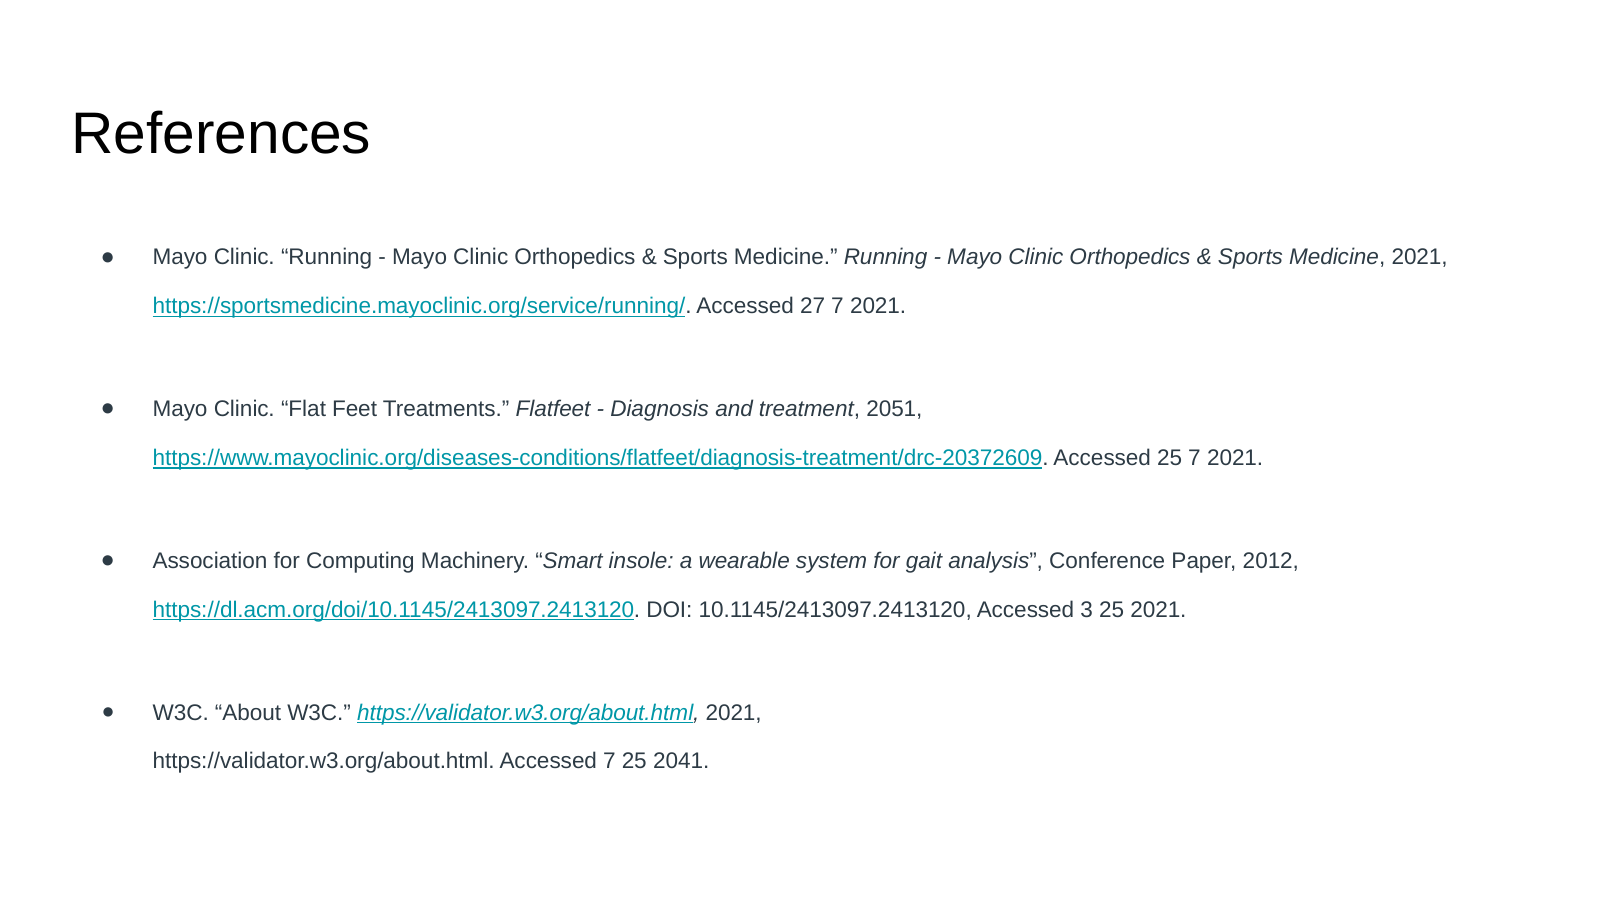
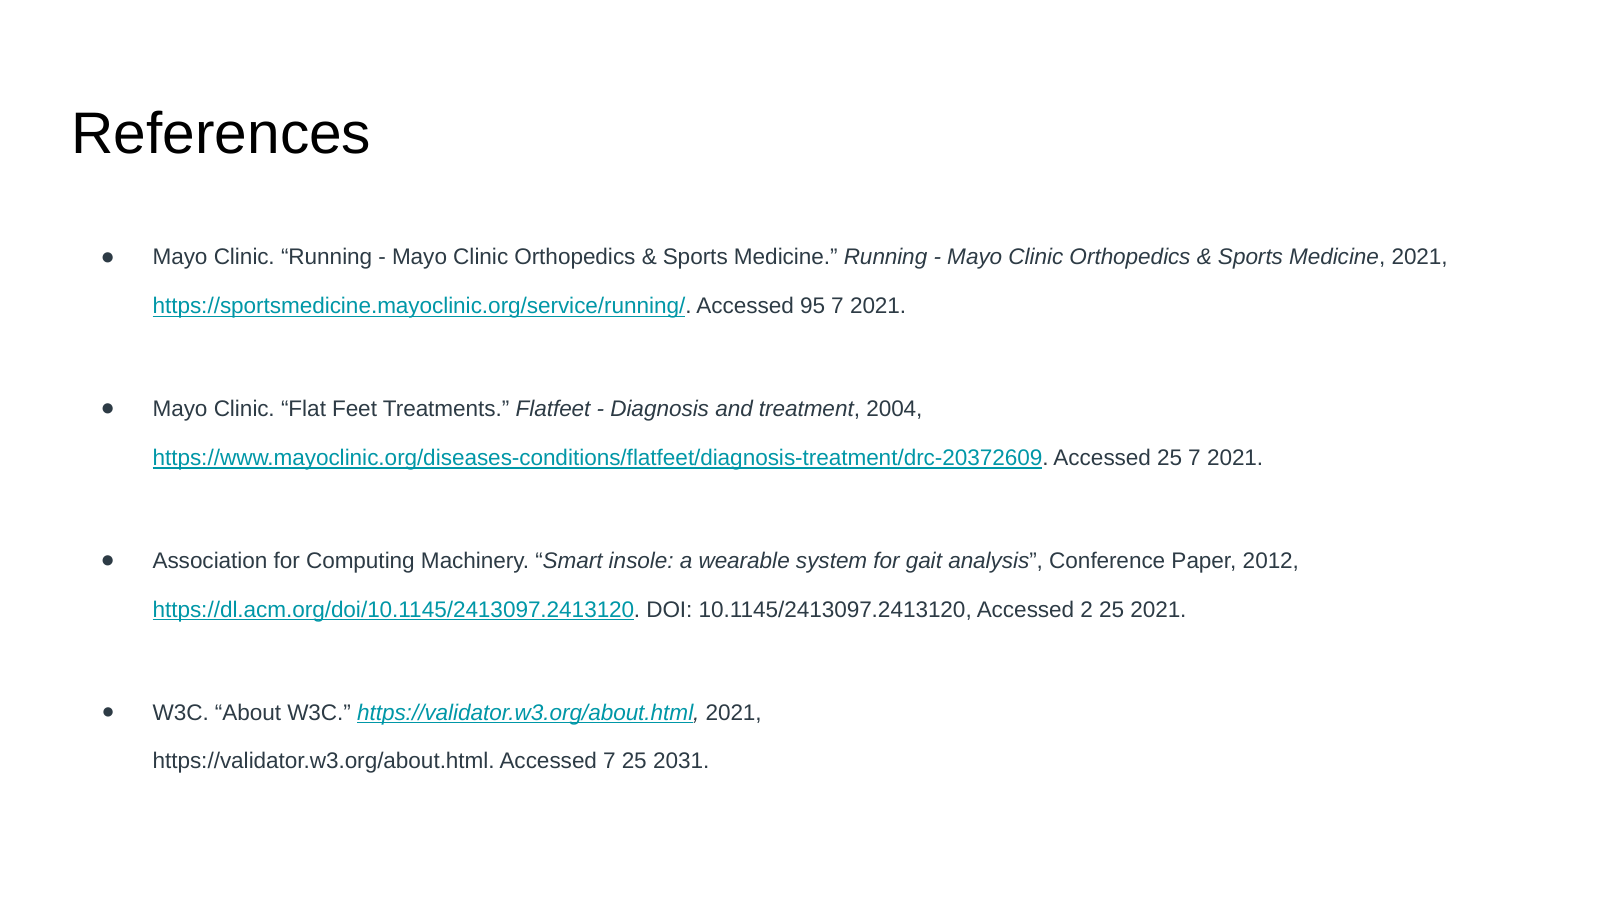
27: 27 -> 95 (813, 306)
2051: 2051 -> 2004 (894, 409)
3: 3 -> 2 (1087, 610)
2041: 2041 -> 2031 (681, 761)
